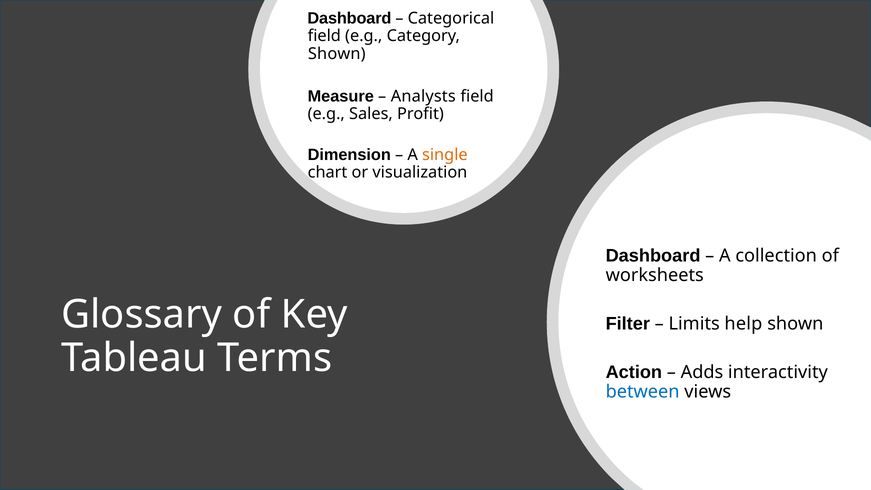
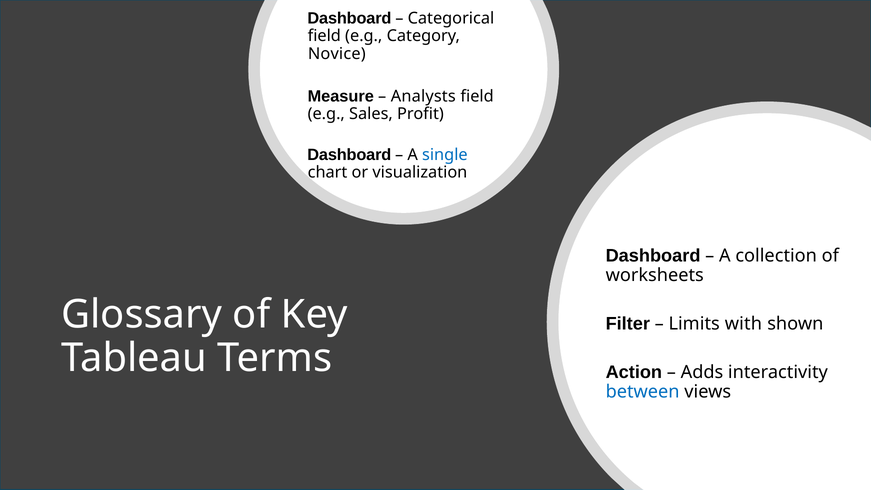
Shown: Shown -> Novice (337, 54)
Dimension: Dimension -> Dashboard (349, 155)
single colour: orange -> blue (445, 155)
help: help -> with (743, 324)
